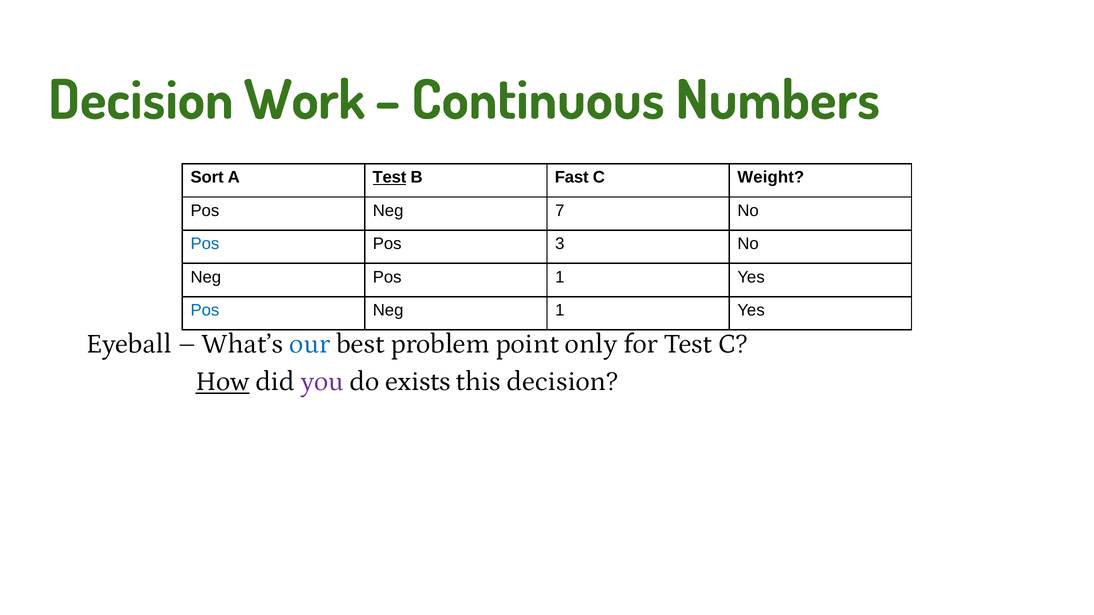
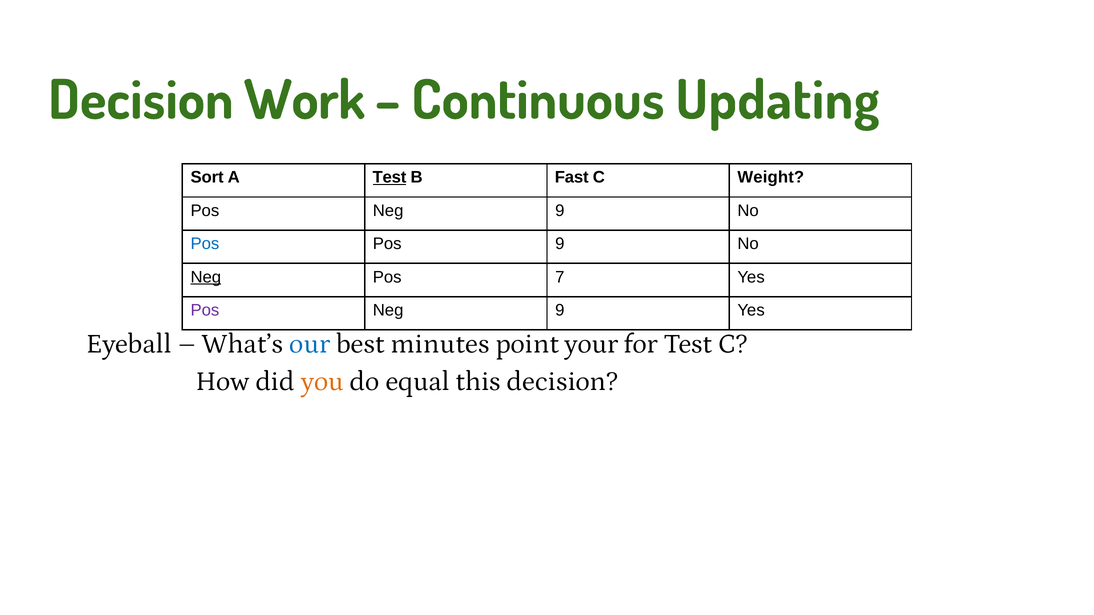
Numbers: Numbers -> Updating (778, 101)
7: 7 -> 9 (560, 211)
Pos 3: 3 -> 9 (560, 244)
Neg underline: none -> present (206, 277)
Pos 1: 1 -> 7 (560, 277)
Pos colour: blue -> purple (205, 310)
1: 1 -> 9 (560, 310)
problem: problem -> minutes (440, 344)
only: only -> your (591, 344)
How underline: present -> none (223, 382)
you colour: purple -> orange (322, 382)
exists: exists -> equal (418, 382)
